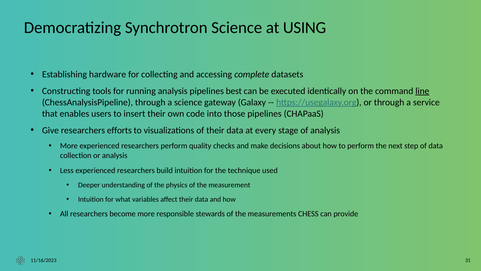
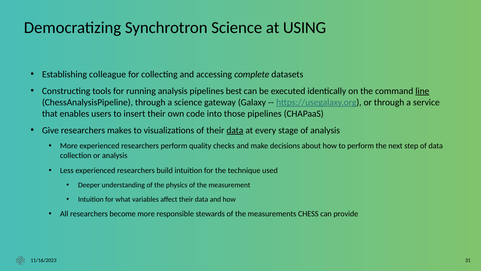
hardware: hardware -> colleague (108, 74)
efforts: efforts -> makes (119, 130)
data underline: none -> present (235, 130)
